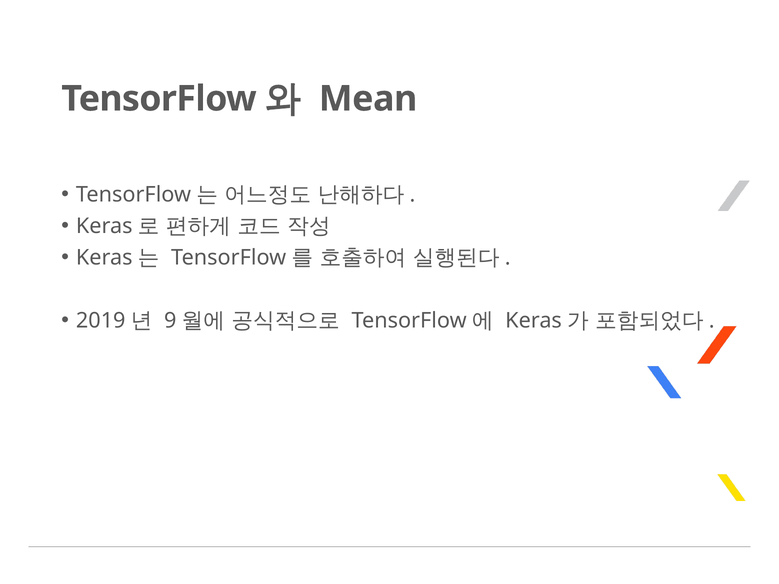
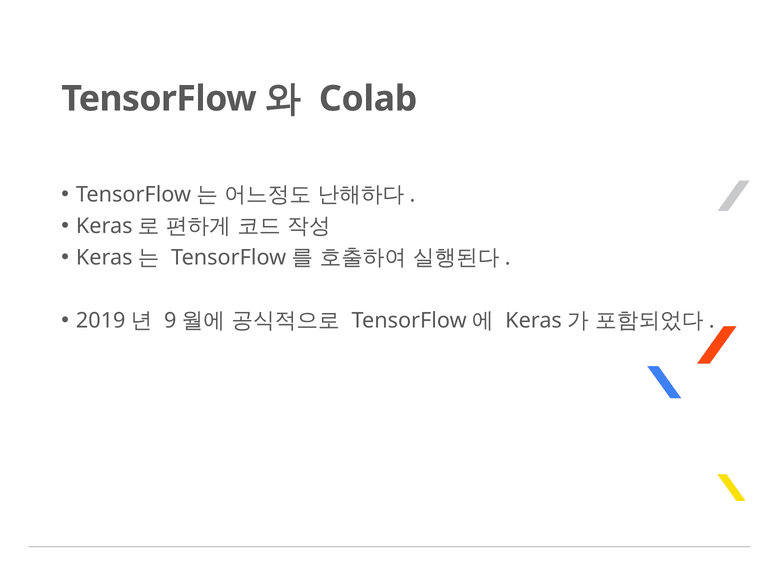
Mean: Mean -> Colab (368, 99)
